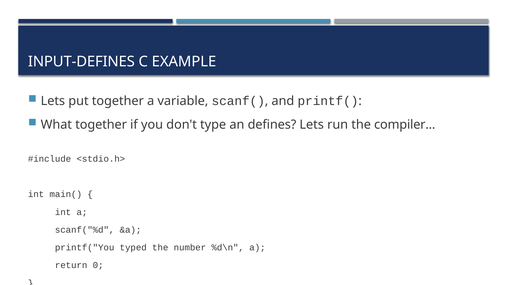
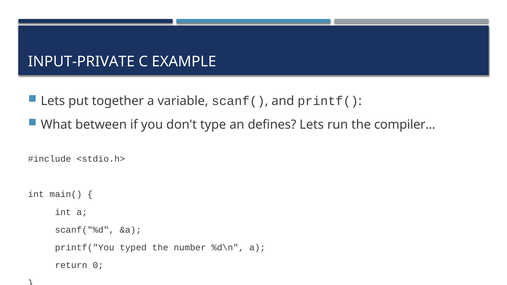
INPUT-DEFINES: INPUT-DEFINES -> INPUT-PRIVATE (81, 62)
What together: together -> between (101, 125)
